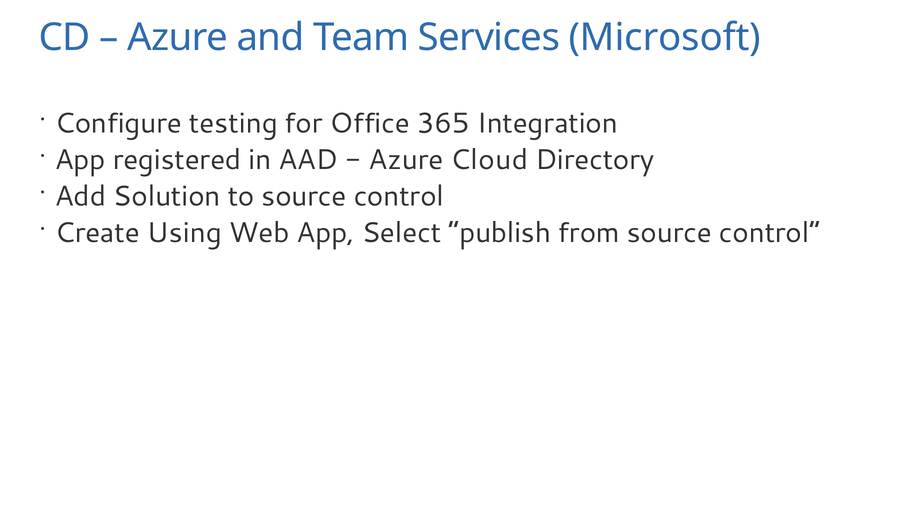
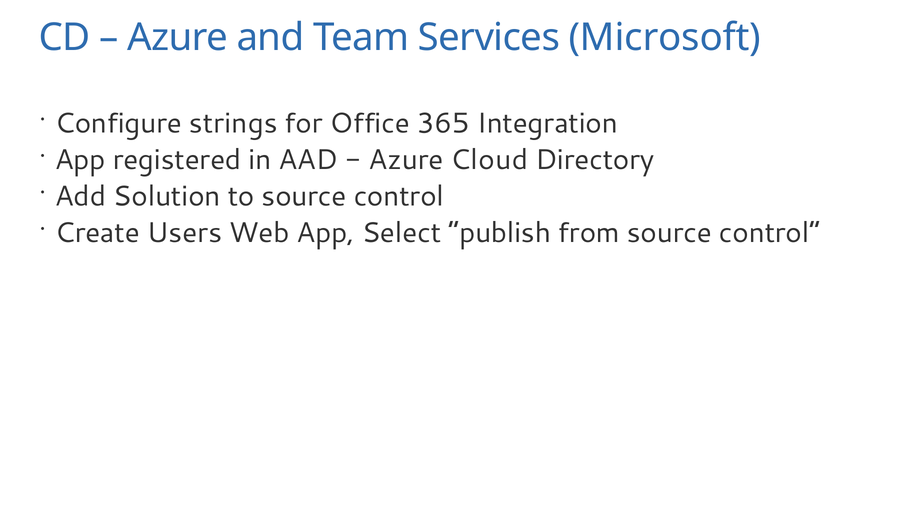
testing: testing -> strings (233, 124)
Using: Using -> Users (184, 233)
